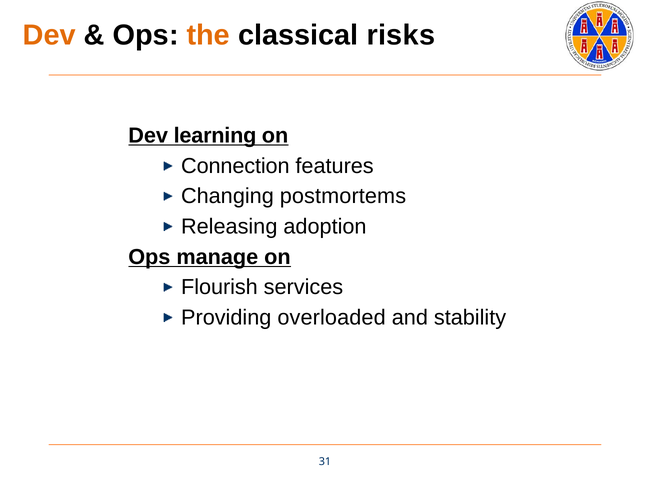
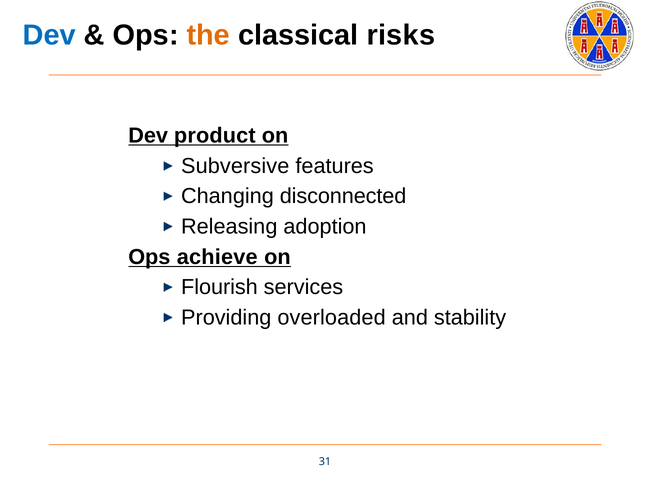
Dev colour: orange -> blue (49, 35)
learning: learning -> product (215, 135)
Connection: Connection -> Subversive (235, 166)
postmortems: postmortems -> disconnected (343, 196)
manage: manage -> achieve (217, 257)
